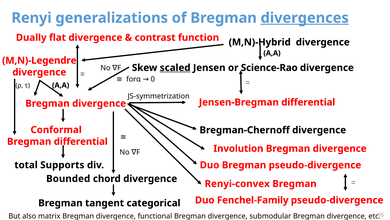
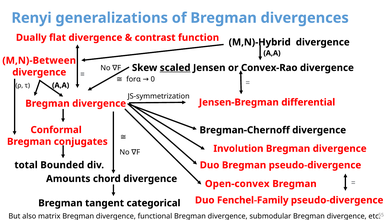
divergences underline: present -> none (305, 18)
M,N)-Legendre: M,N)-Legendre -> M,N)-Between (39, 60)
Science-Rao: Science-Rao -> Convex-Rao (269, 68)
Bregman differential: differential -> conjugates (81, 141)
Supports: Supports -> Bounded (62, 165)
Bounded: Bounded -> Amounts (68, 178)
Renyi-convex: Renyi-convex -> Open-convex (237, 183)
